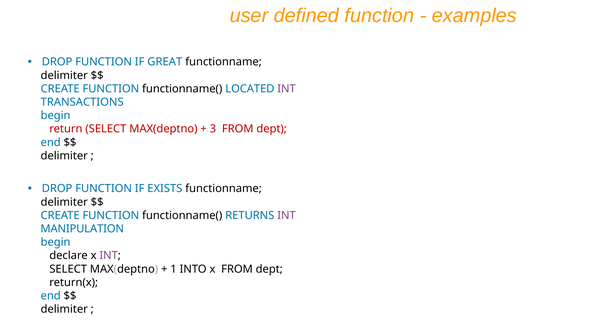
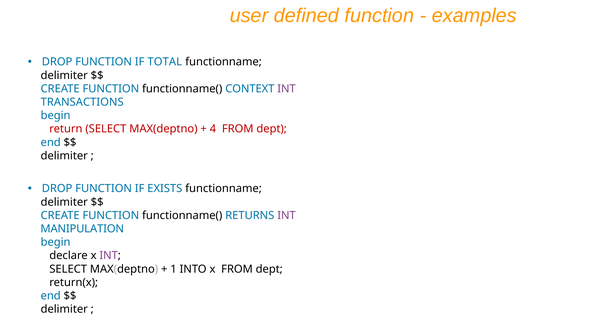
GREAT: GREAT -> TOTAL (165, 62)
LOCATED: LOCATED -> CONTEXT (250, 89)
3: 3 -> 4 (213, 129)
